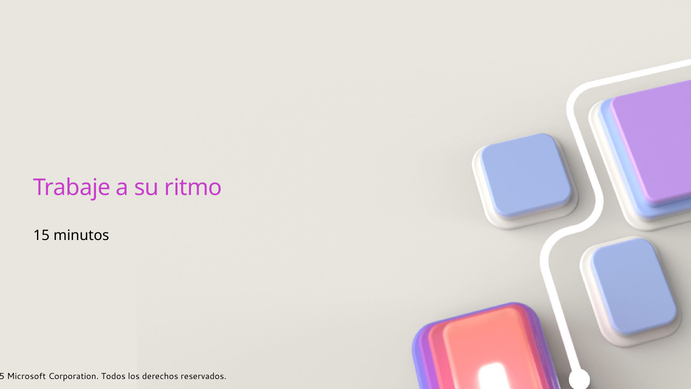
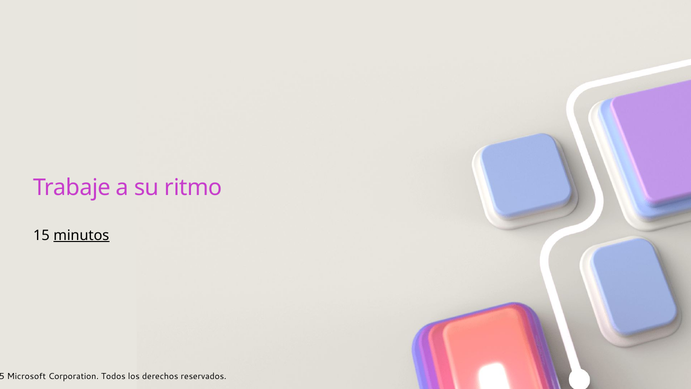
minutos underline: none -> present (81, 235)
